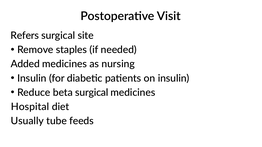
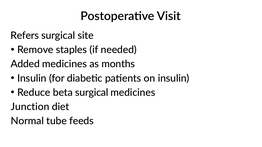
nursing: nursing -> months (118, 64)
Hospital: Hospital -> Junction (30, 107)
Usually: Usually -> Normal (27, 121)
